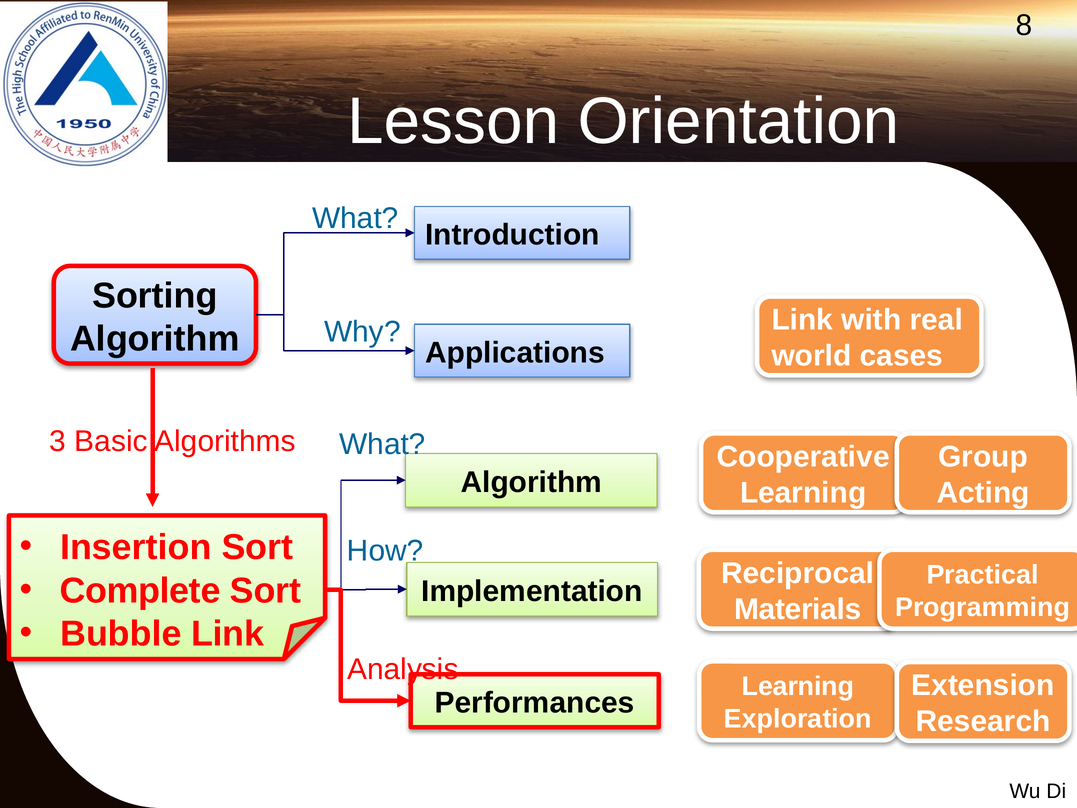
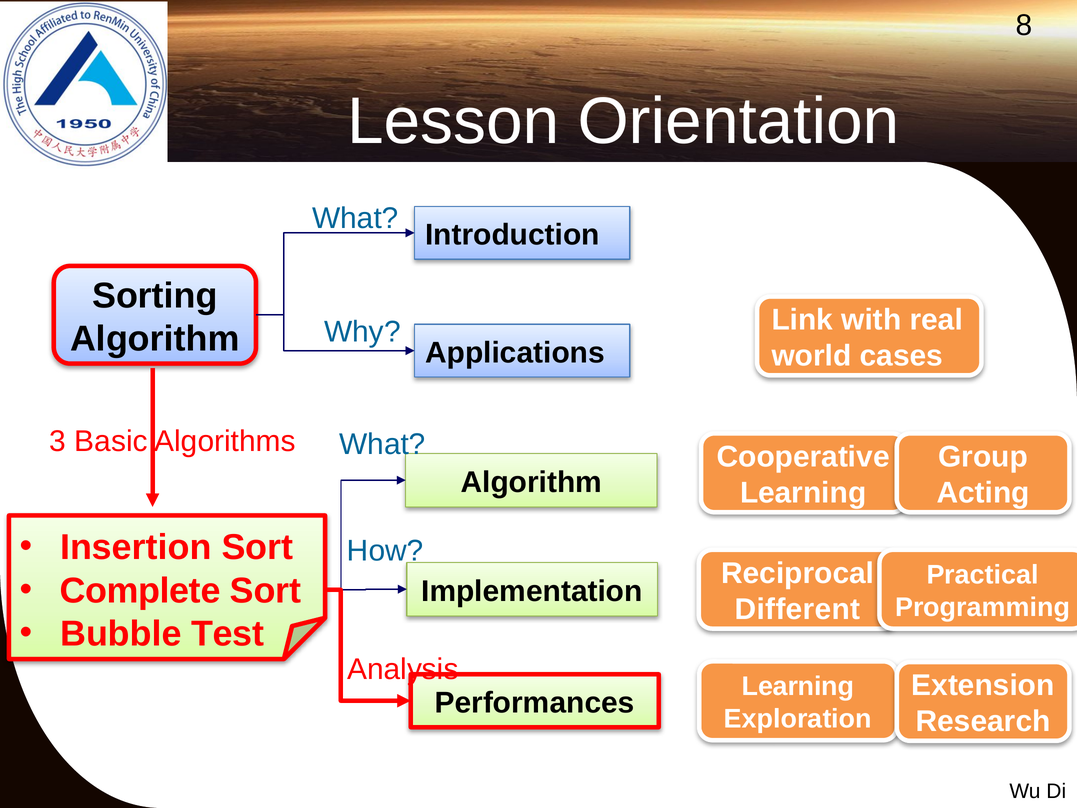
Materials: Materials -> Different (798, 609)
Bubble Link: Link -> Test (228, 634)
